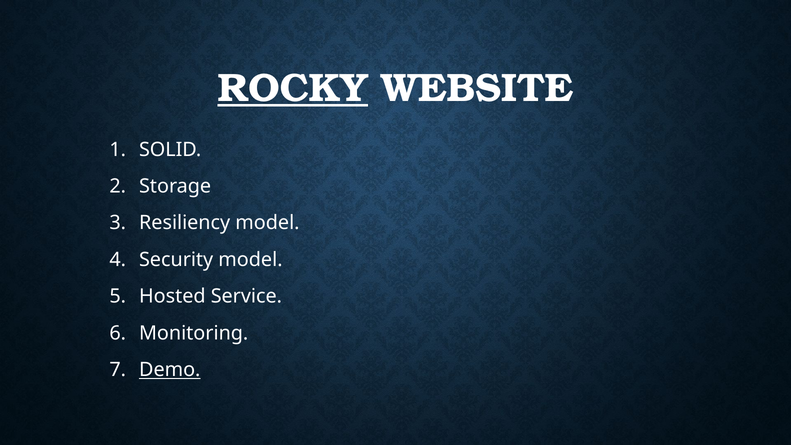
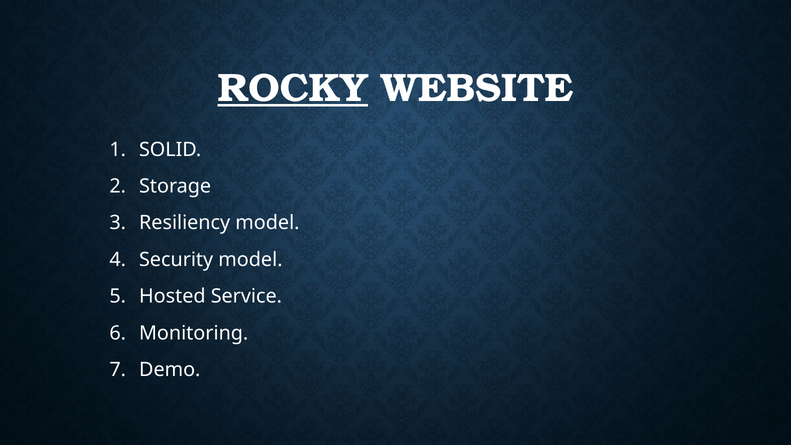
Demo underline: present -> none (170, 370)
